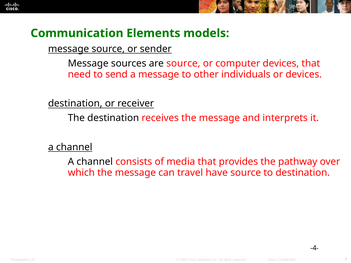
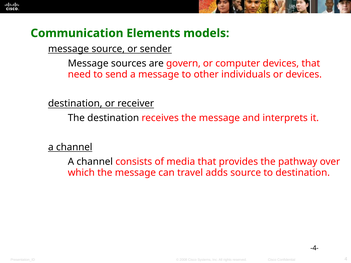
are source: source -> govern (183, 63)
have: have -> adds (217, 173)
